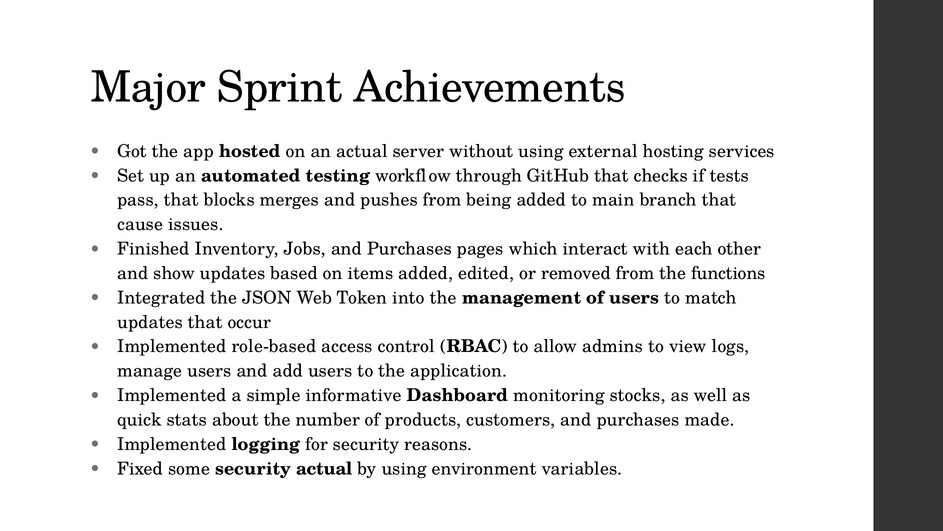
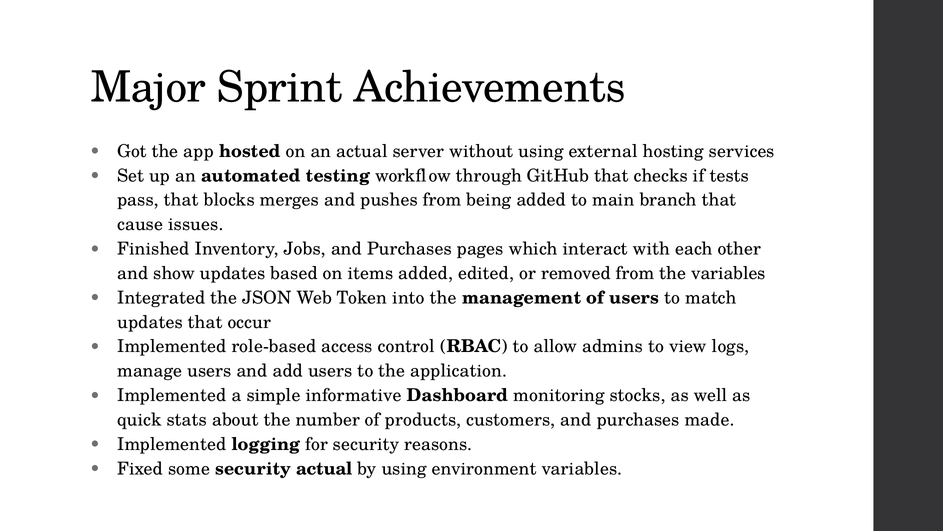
the functions: functions -> variables (728, 273)
